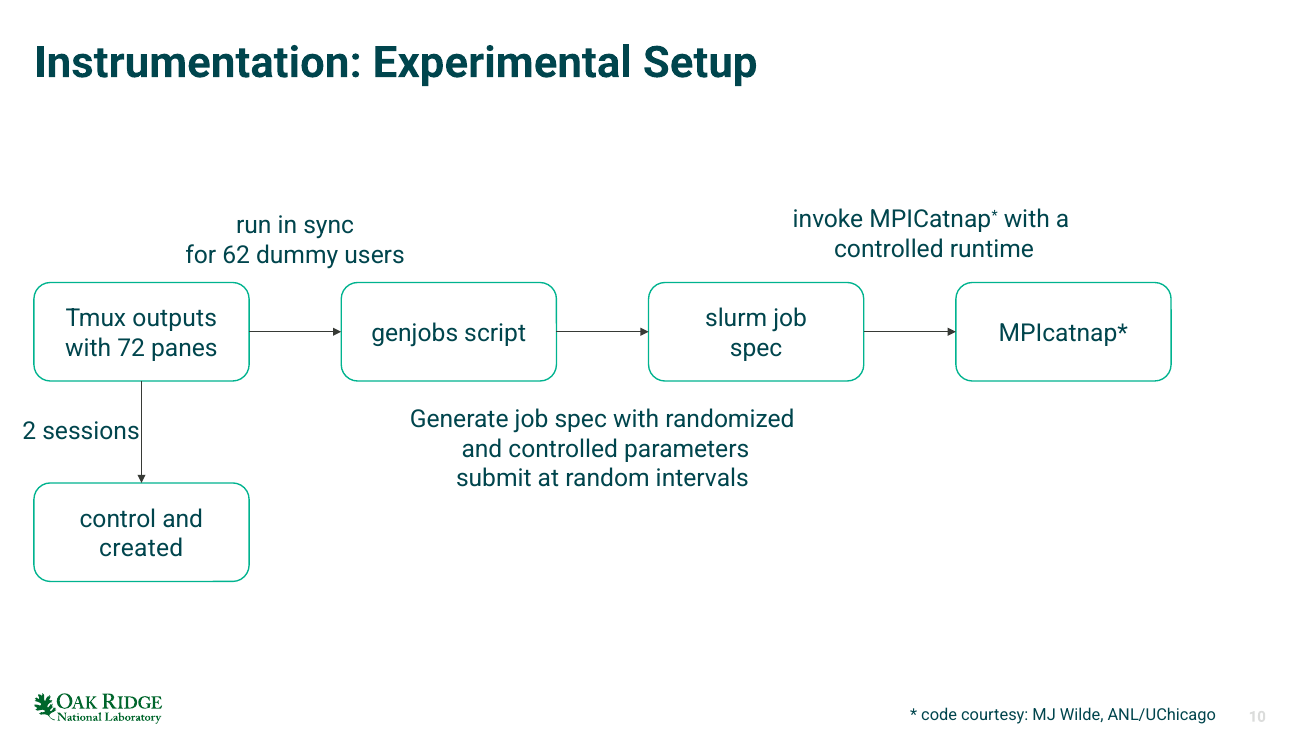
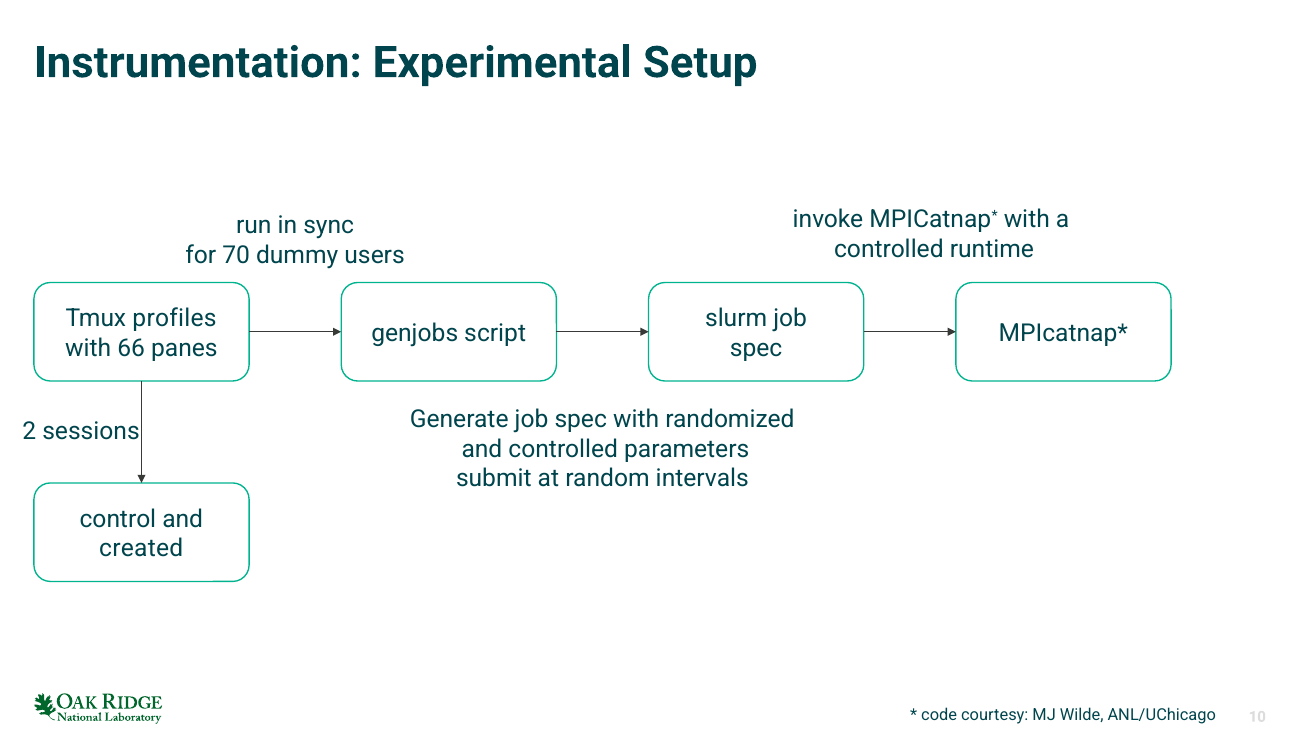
62: 62 -> 70 (236, 255)
outputs: outputs -> profiles (175, 319)
72: 72 -> 66 (131, 348)
